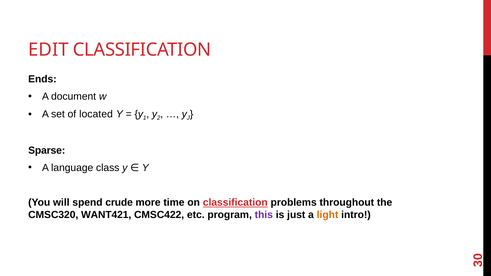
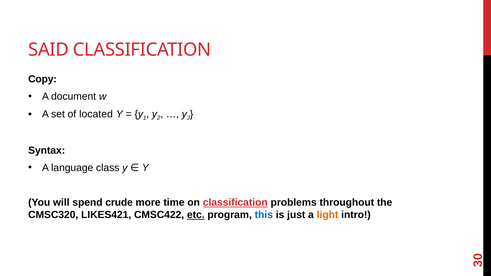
EDIT: EDIT -> SAID (49, 50)
Ends: Ends -> Copy (42, 79)
Sparse: Sparse -> Syntax (47, 151)
WANT421: WANT421 -> LIKES421 (106, 215)
etc underline: none -> present (196, 215)
this colour: purple -> blue (264, 215)
